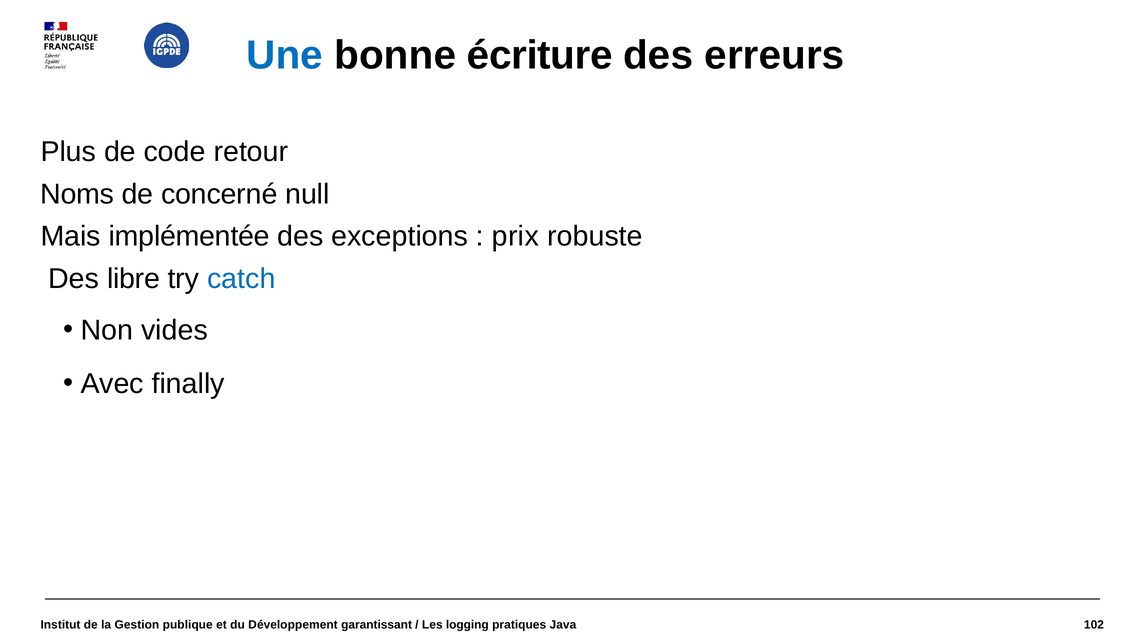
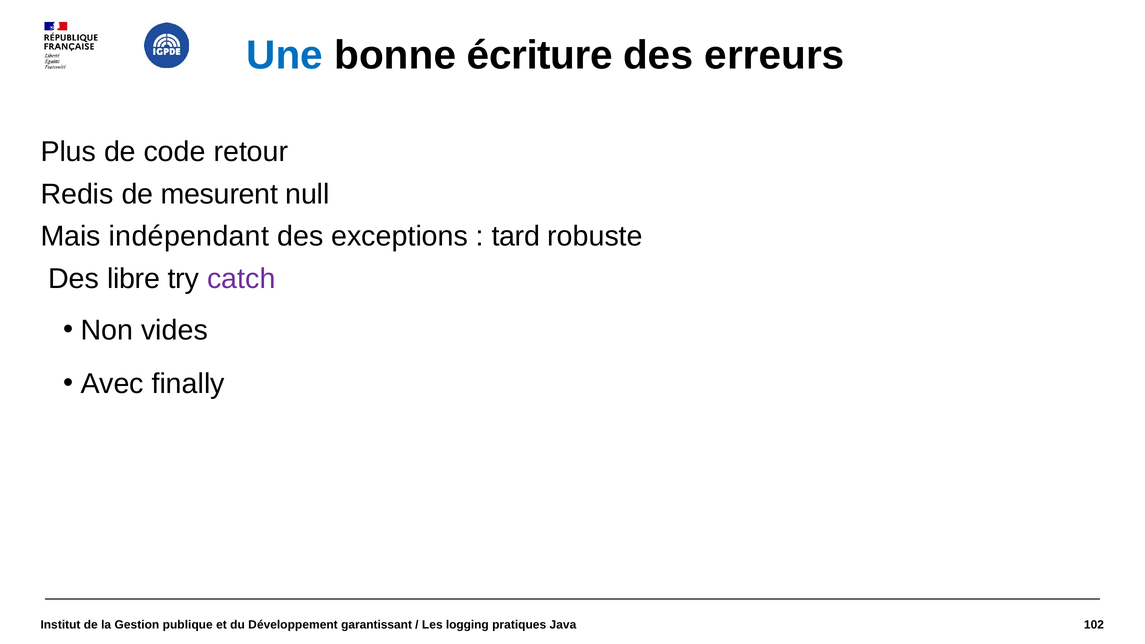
Noms: Noms -> Redis (77, 194)
concerné: concerné -> mesurent (219, 194)
implémentée: implémentée -> indépendant (189, 236)
prix: prix -> tard (516, 236)
catch colour: blue -> purple (241, 279)
